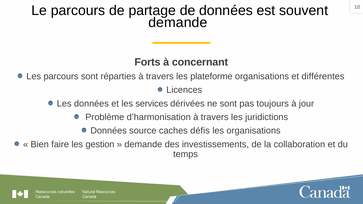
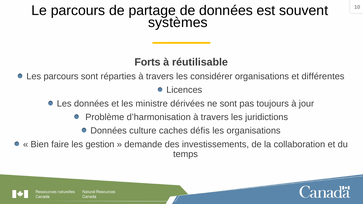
demande: demande -> systèmes (178, 23)
concernant: concernant -> réutilisable (200, 62)
plateforme: plateforme -> considérer (211, 77)
services: services -> ministre (152, 104)
source: source -> culture (143, 131)
